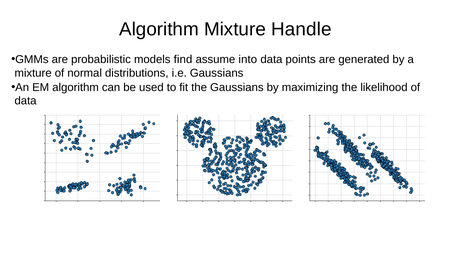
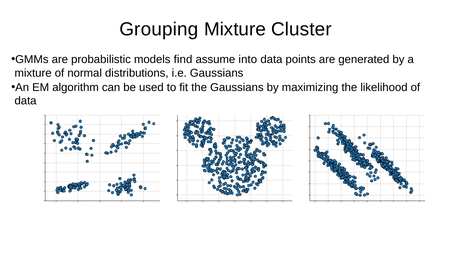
Algorithm: Algorithm -> Grouping (159, 29)
Handle: Handle -> Cluster (301, 29)
